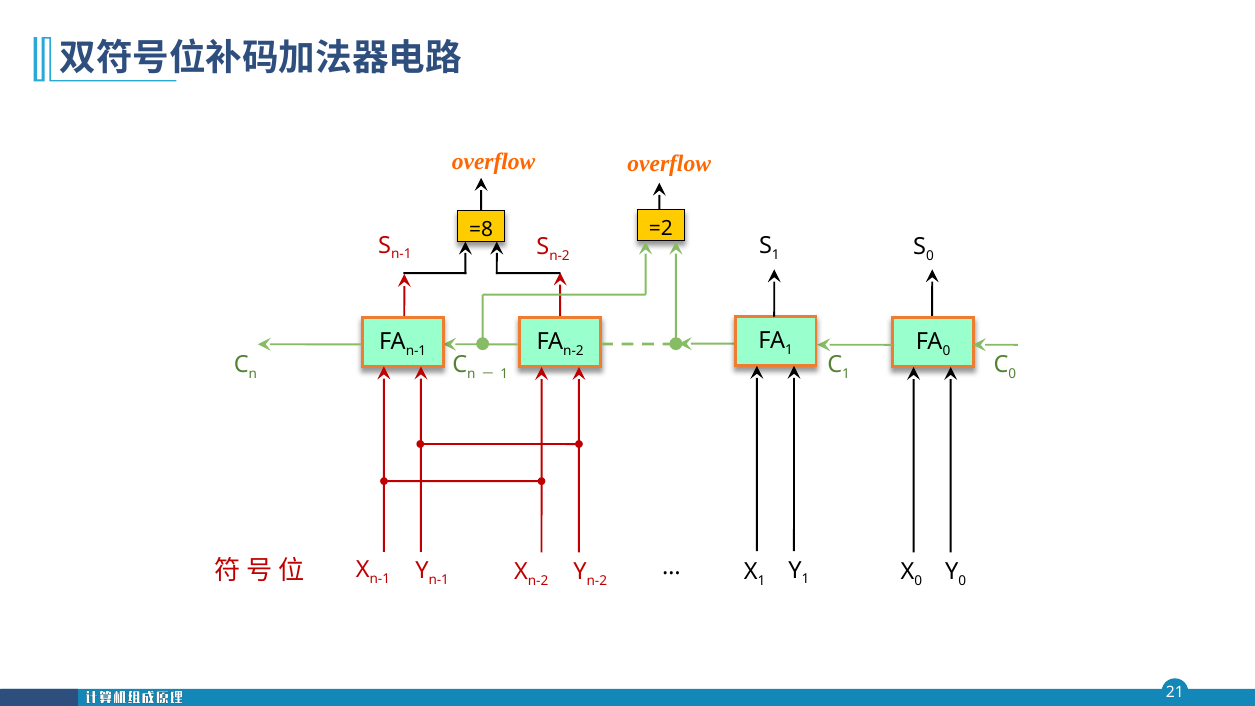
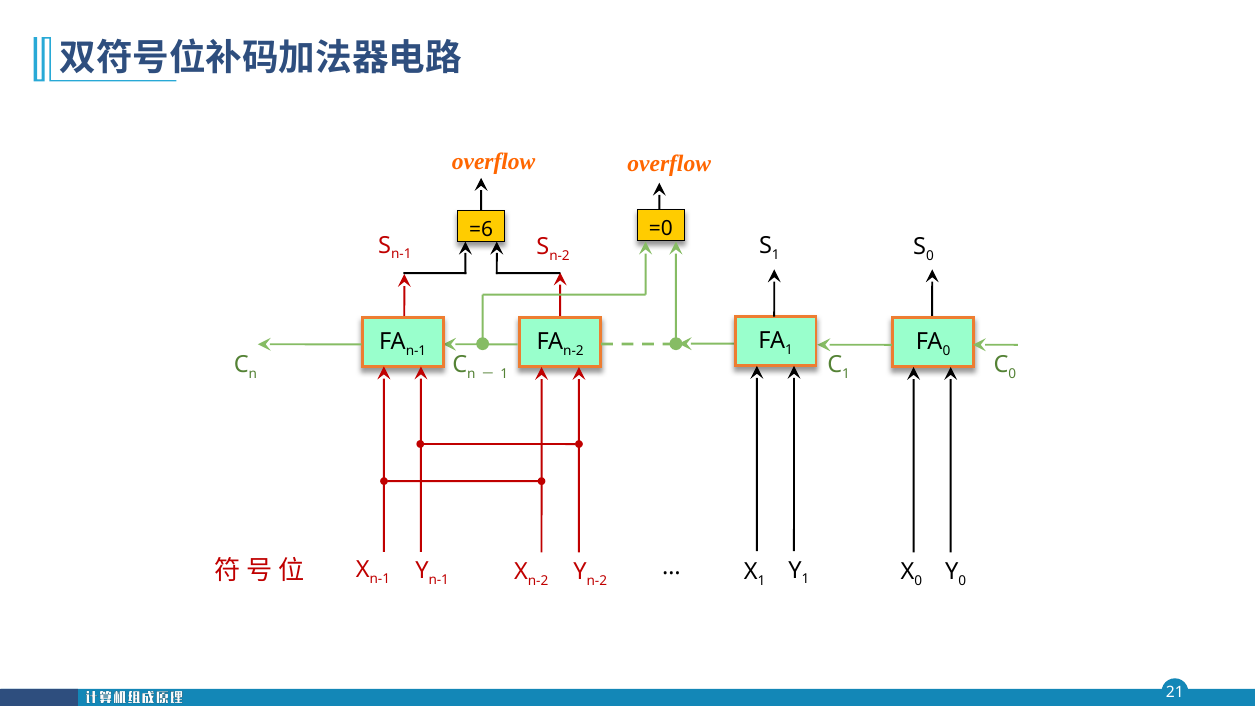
=2: =2 -> =0 (661, 229)
=8: =8 -> =6 (481, 230)
